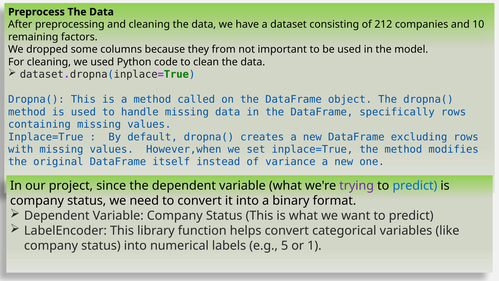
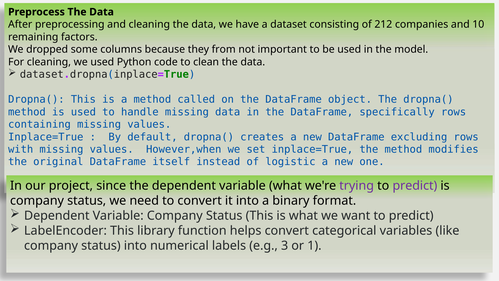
variance: variance -> logistic (290, 162)
predict colour: blue -> purple (415, 185)
5: 5 -> 3 (285, 245)
